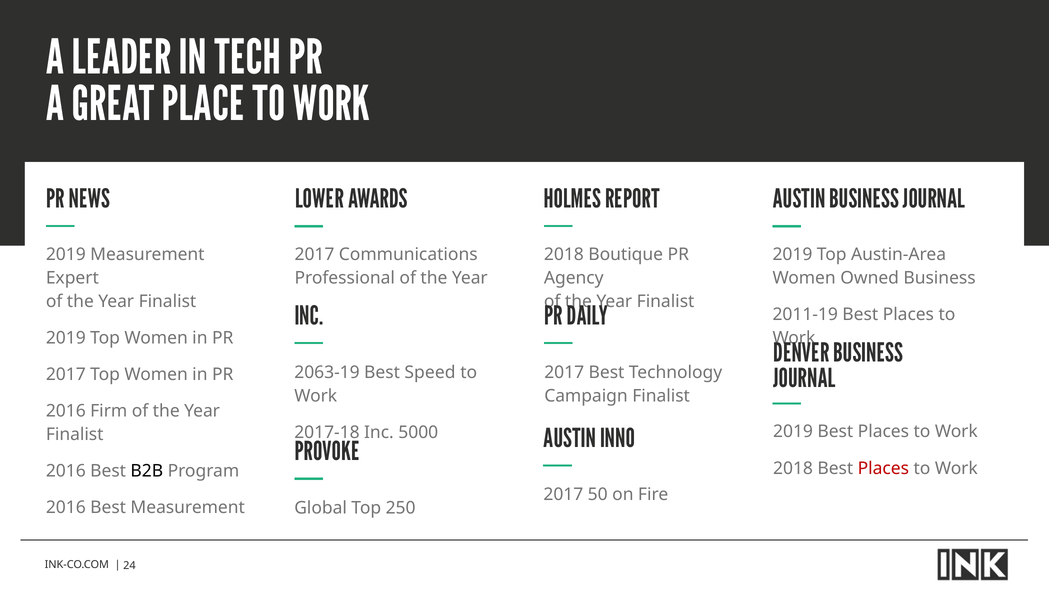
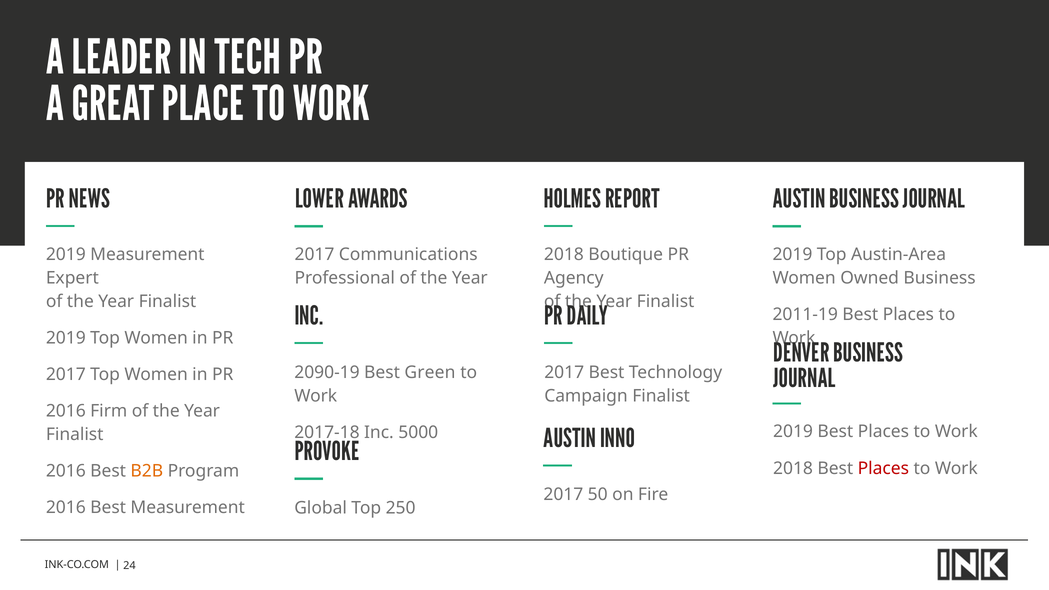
2063-19: 2063-19 -> 2090-19 (327, 372)
Speed: Speed -> Green (430, 372)
B2B colour: black -> orange (147, 471)
